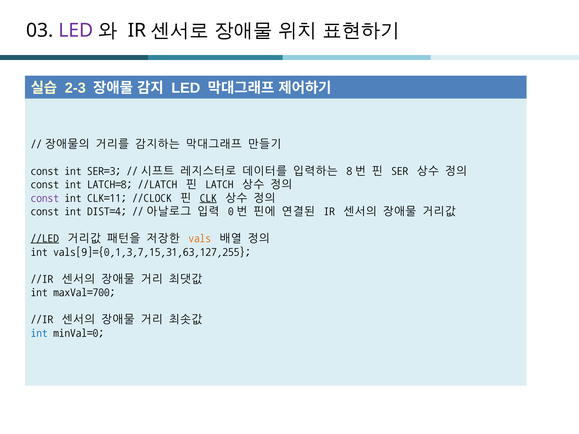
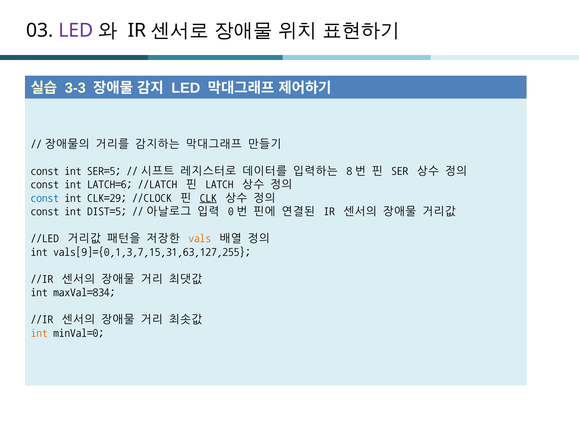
2-3: 2-3 -> 3-3 (75, 88)
SER=3: SER=3 -> SER=5 (104, 171)
LATCH=8: LATCH=8 -> LATCH=6 (110, 184)
const colour: purple -> blue (45, 198)
CLK=11: CLK=11 -> CLK=29 (107, 198)
DIST=4: DIST=4 -> DIST=5 (107, 211)
//LED underline: present -> none (45, 238)
maxVal=700: maxVal=700 -> maxVal=834 (84, 292)
int colour: blue -> orange (39, 333)
